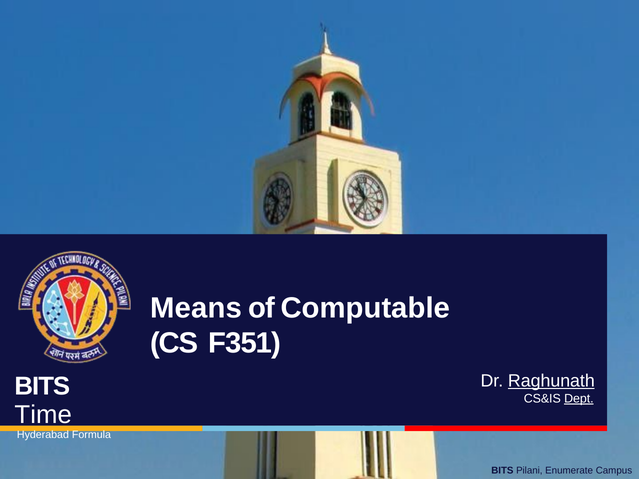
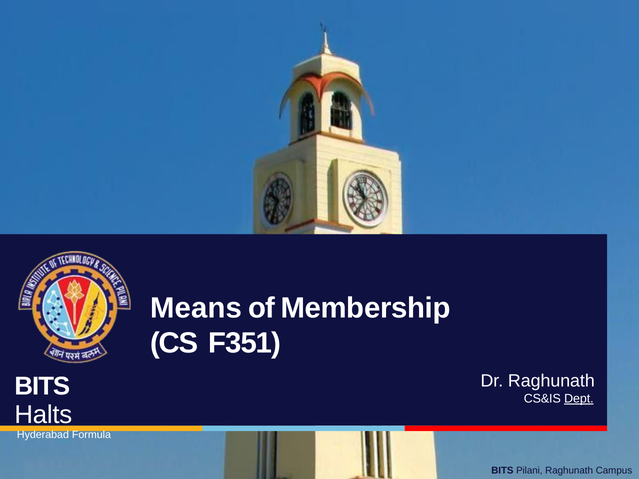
Computable: Computable -> Membership (366, 308)
Raghunath underline: present -> none (551, 381)
Time: Time -> Halts (43, 415)
Pilani Enumerate: Enumerate -> Raghunath (569, 471)
